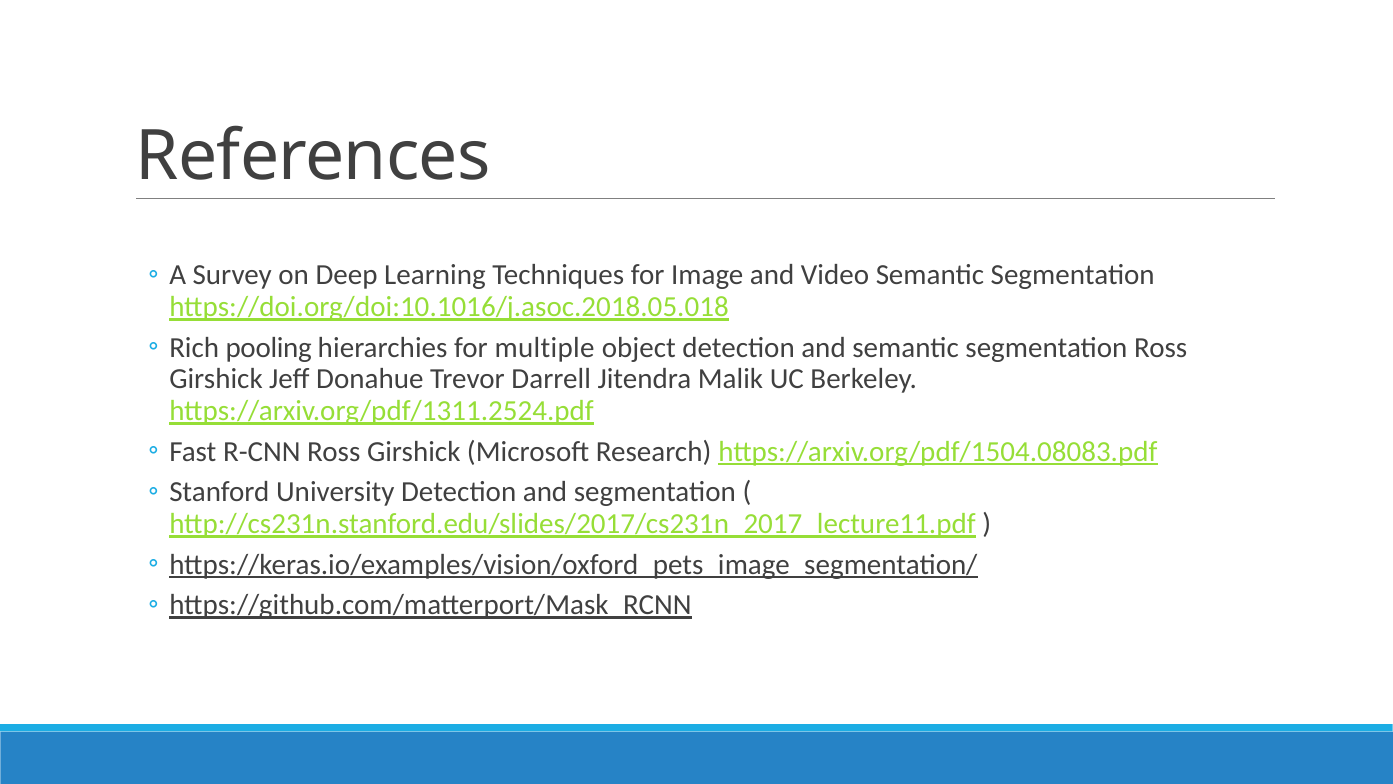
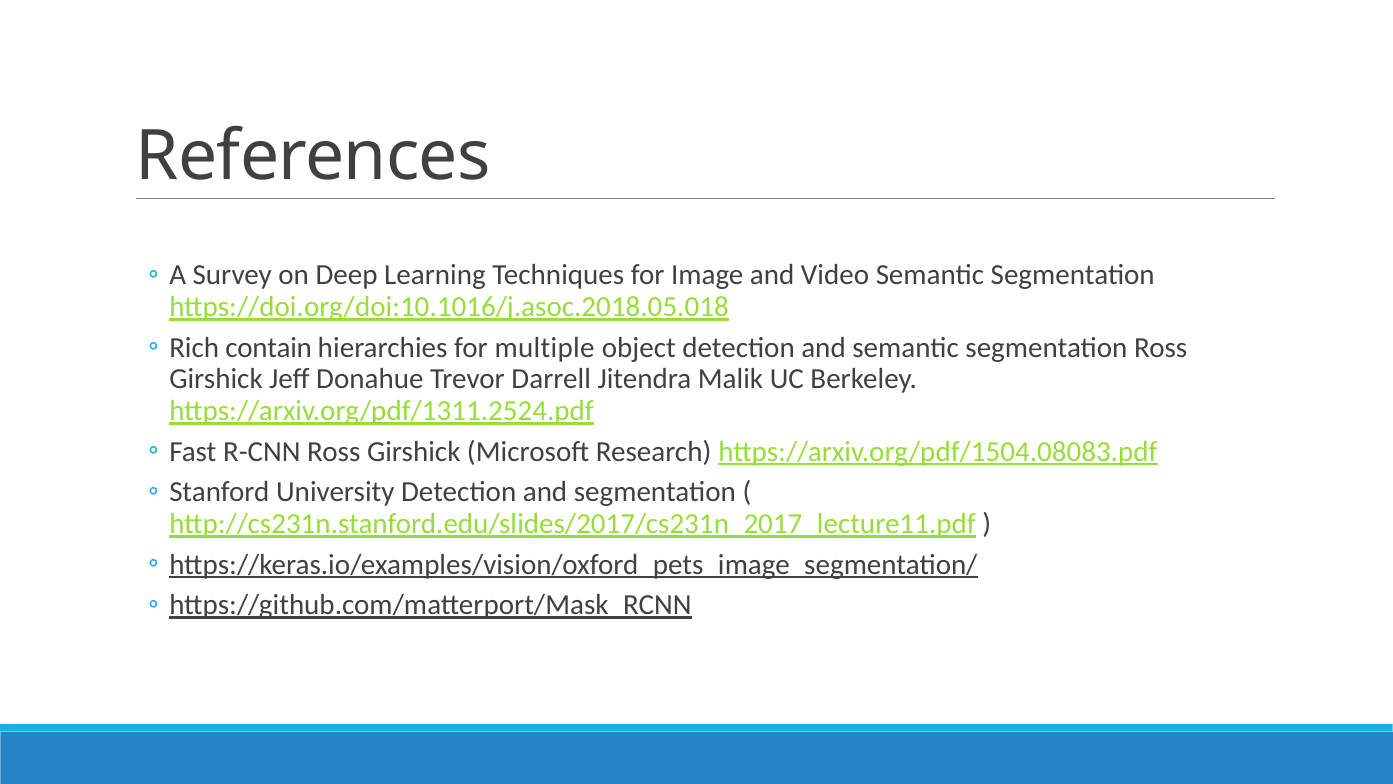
pooling: pooling -> contain (269, 347)
